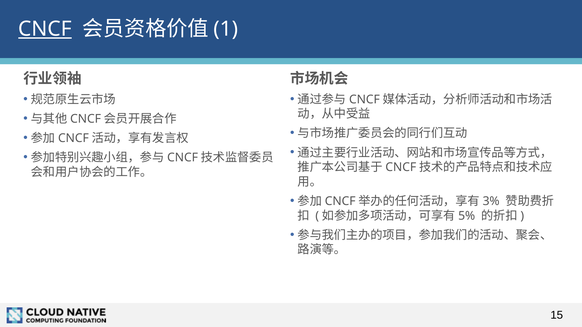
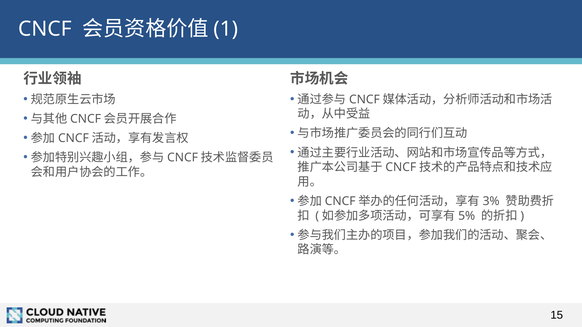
CNCF underline: present -> none (45, 29)
